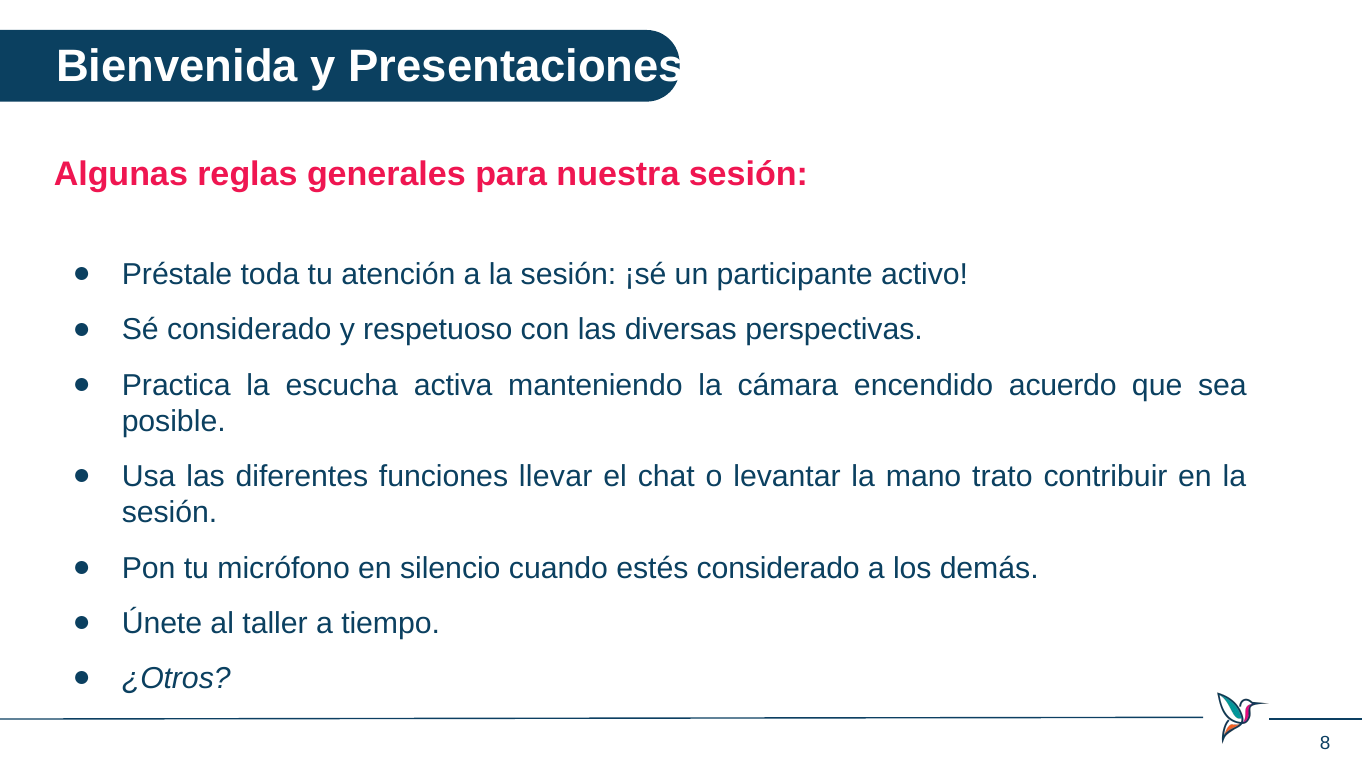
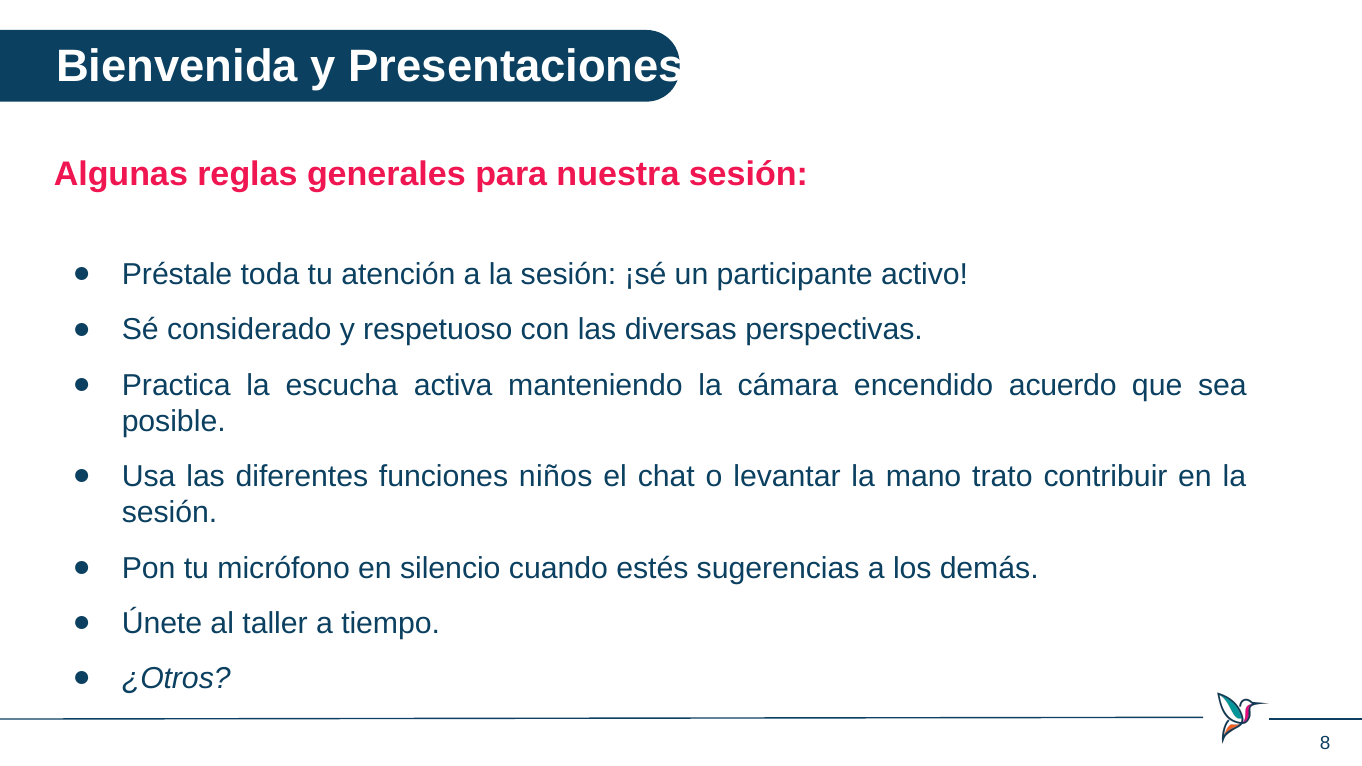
llevar: llevar -> niños (556, 477)
estés considerado: considerado -> sugerencias (778, 568)
